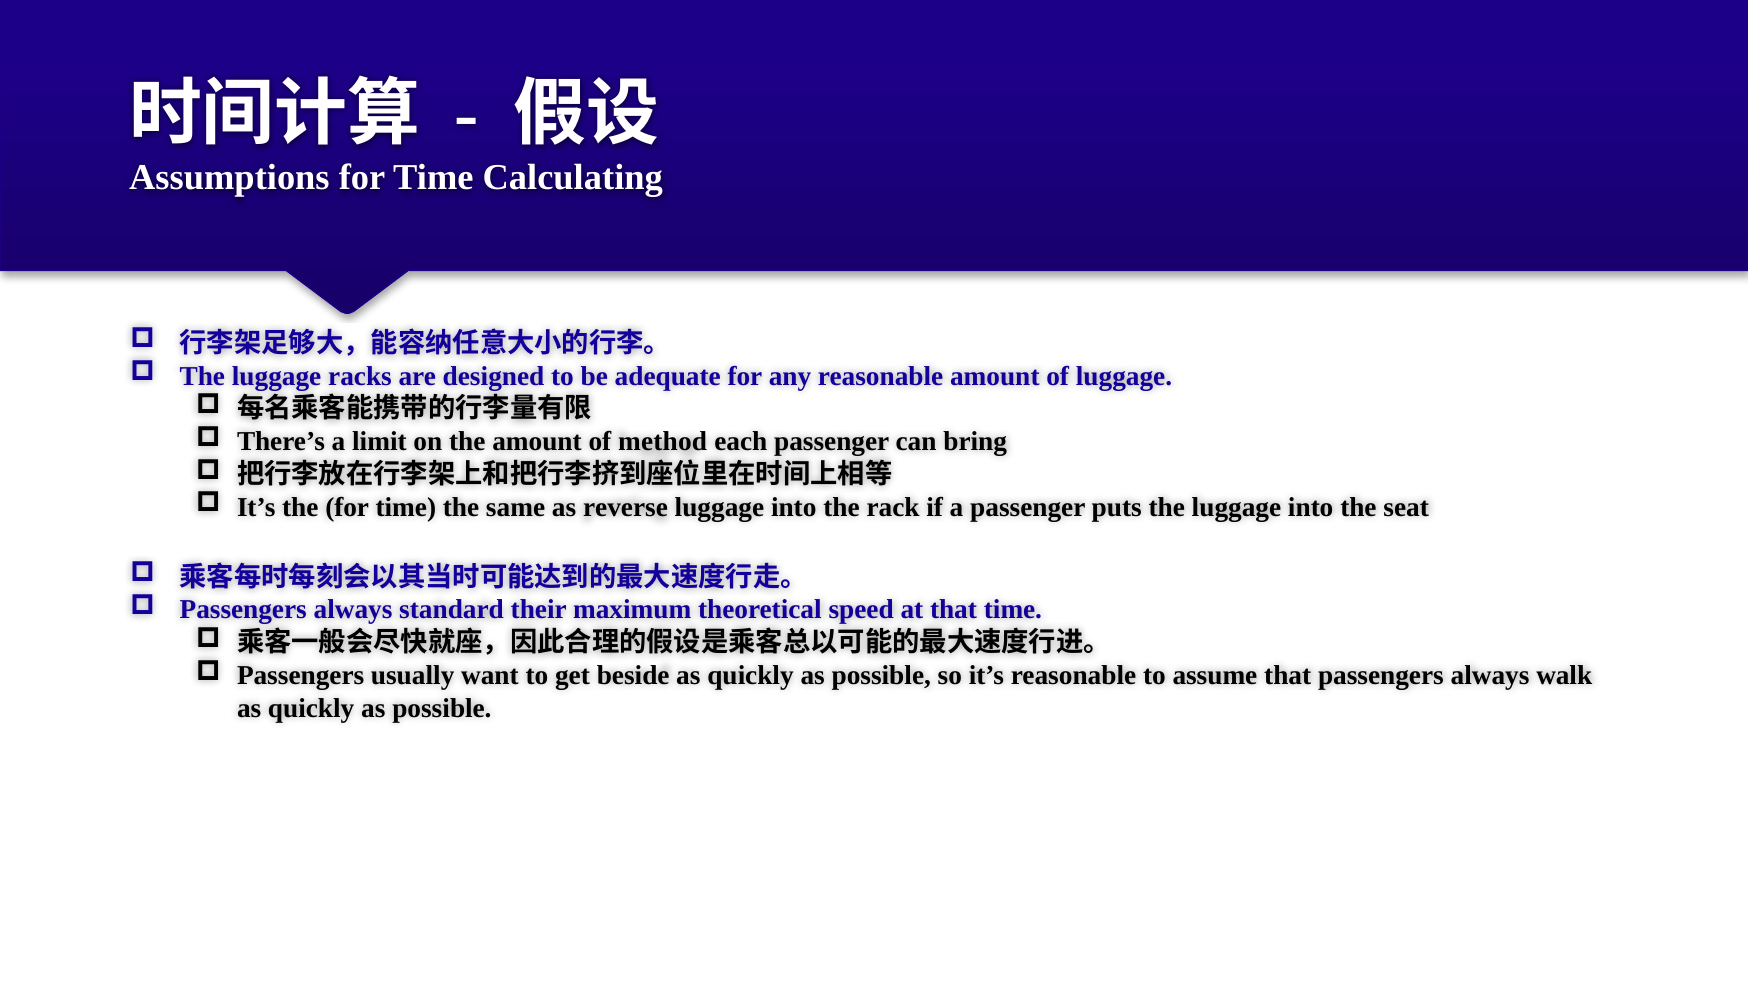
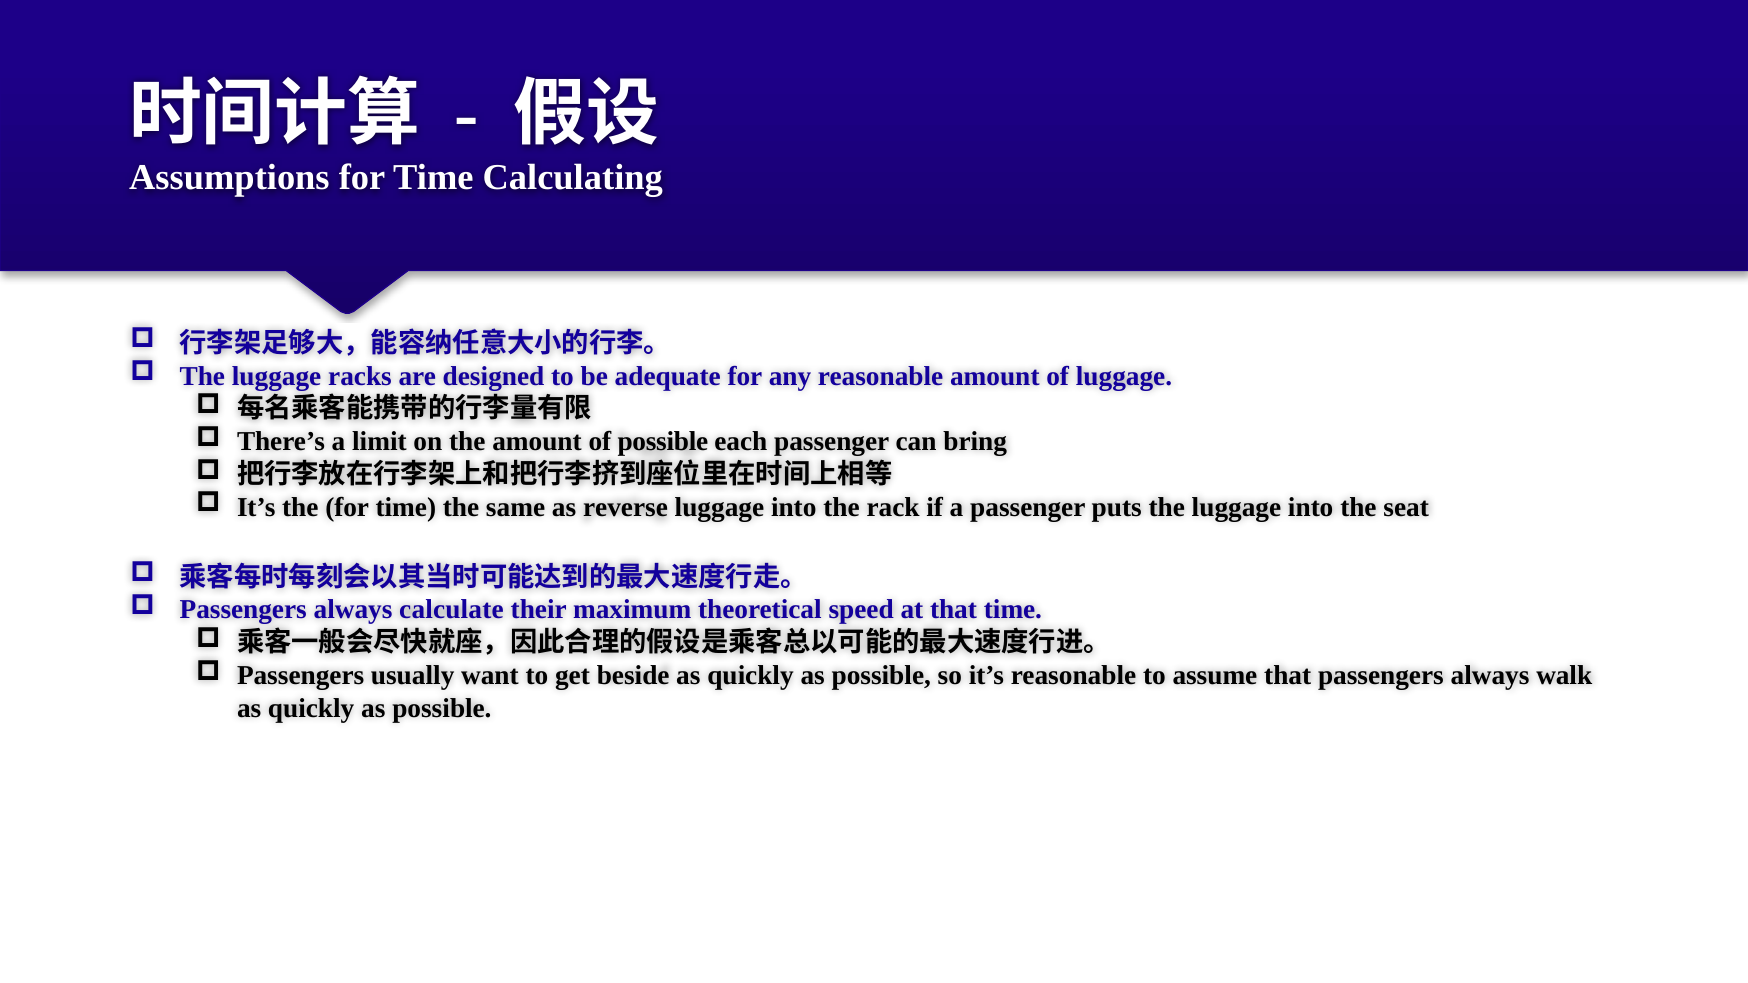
of method: method -> possible (663, 442)
standard: standard -> calculate (451, 610)
